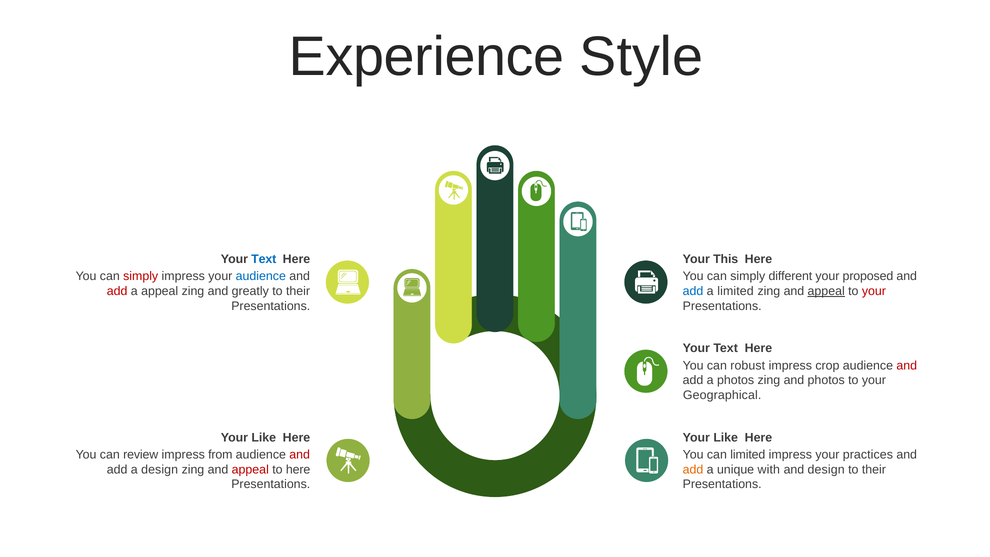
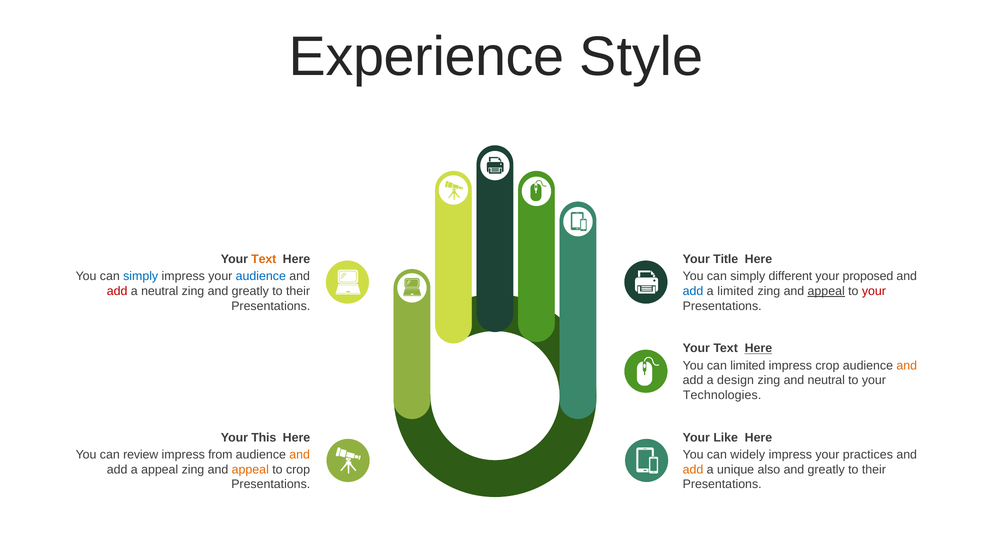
Text colour: blue -> orange (264, 259)
This: This -> Title (726, 259)
simply colour: red -> blue (141, 276)
a appeal: appeal -> neutral (160, 291)
Here underline: none -> present (758, 348)
can robust: robust -> limited (748, 365)
and colour: red -> orange (907, 365)
a photos: photos -> design (736, 380)
and photos: photos -> neutral (826, 380)
Geographical: Geographical -> Technologies (722, 395)
Like: Like -> This (264, 437)
and colour: red -> orange (300, 455)
can limited: limited -> widely (748, 455)
a design: design -> appeal (160, 469)
appeal colour: red -> orange (250, 469)
to here: here -> crop (298, 469)
with: with -> also (769, 469)
design: design -> greatly (826, 469)
